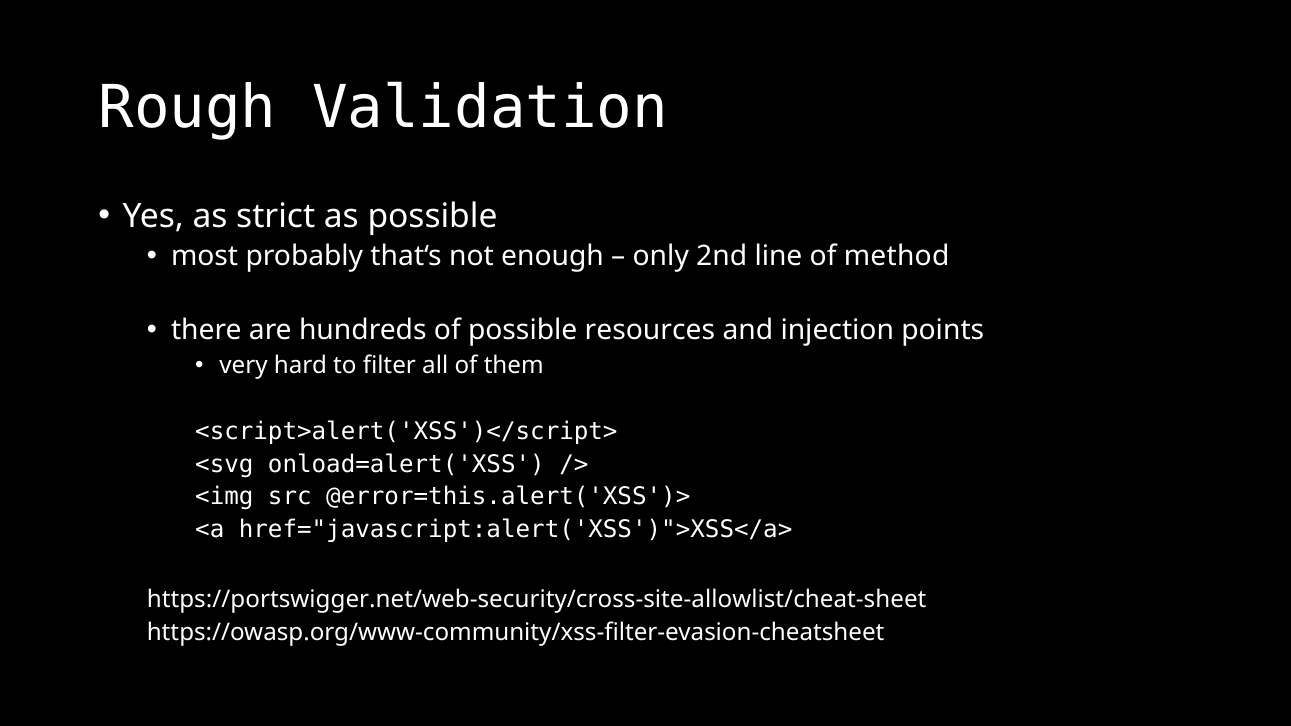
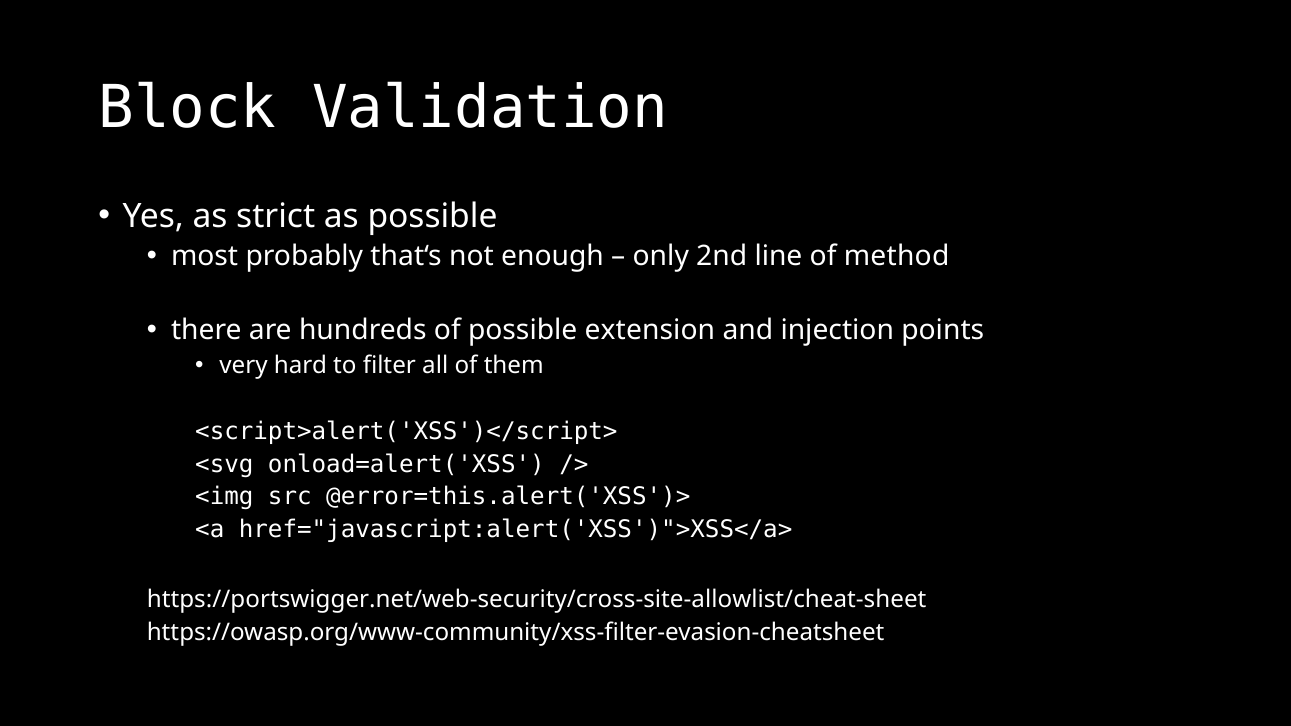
Rough: Rough -> Block (187, 108)
resources: resources -> extension (650, 331)
